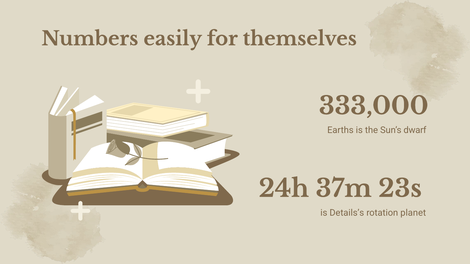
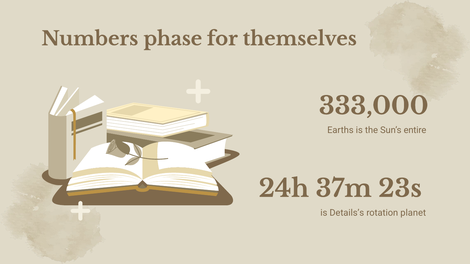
easily: easily -> phase (173, 39)
dwarf: dwarf -> entire (415, 130)
